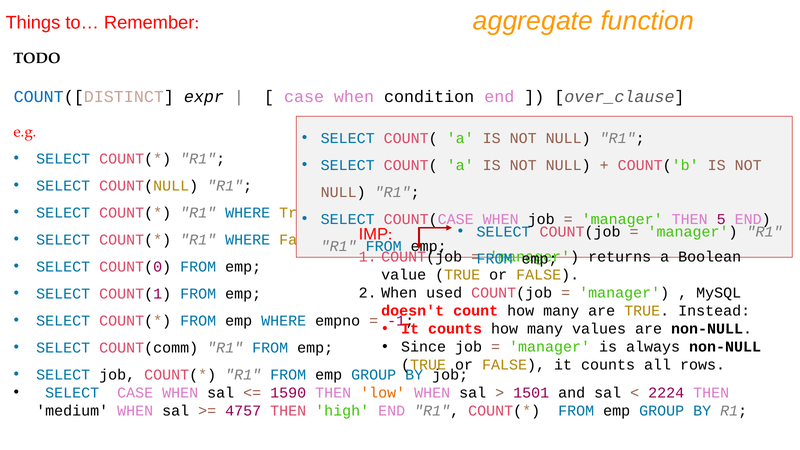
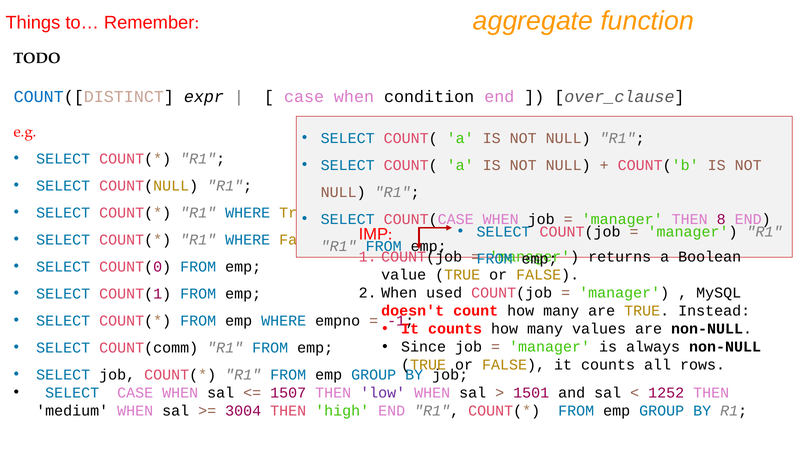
5: 5 -> 8 (721, 219)
1590: 1590 -> 1507 (288, 393)
low colour: orange -> purple (383, 393)
2224: 2224 -> 1252 (666, 393)
4757: 4757 -> 3004 (243, 411)
